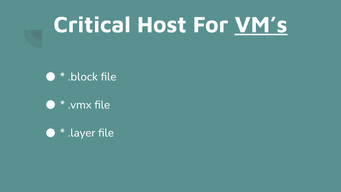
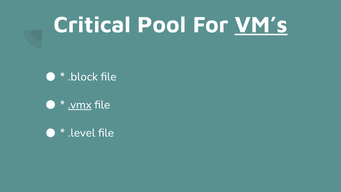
Host: Host -> Pool (162, 25)
.vmx underline: none -> present (80, 105)
.layer: .layer -> .level (82, 133)
